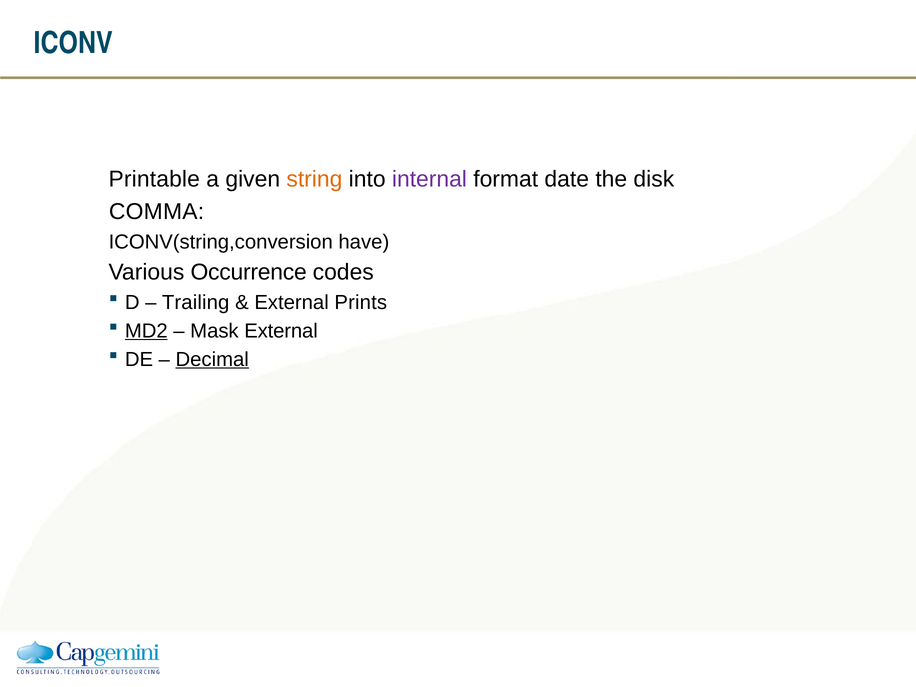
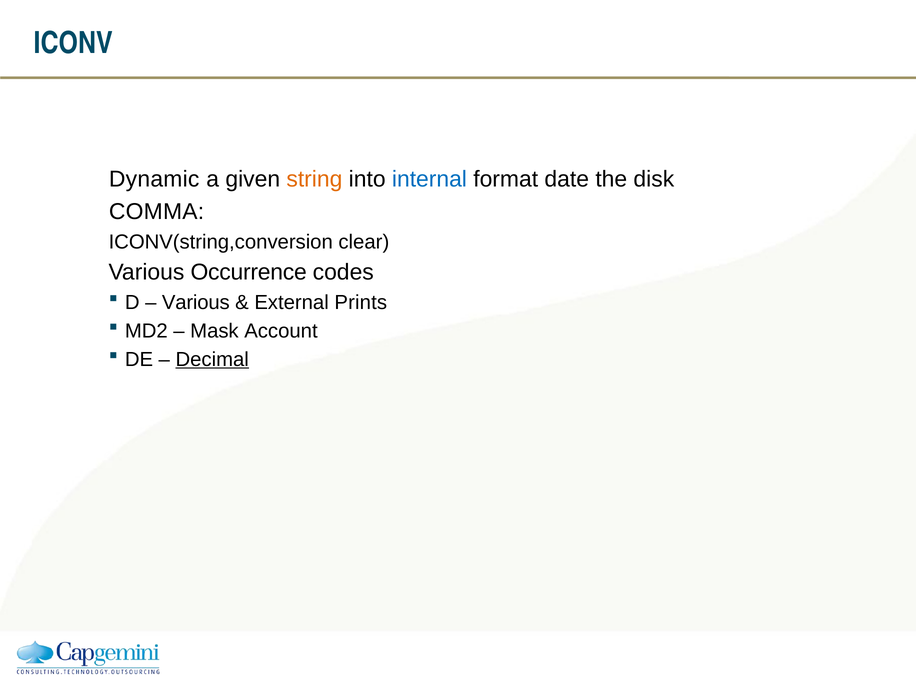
Printable: Printable -> Dynamic (154, 179)
internal colour: purple -> blue (429, 179)
have: have -> clear (364, 242)
Trailing: Trailing -> Various (196, 302)
MD2 underline: present -> none (146, 331)
Mask External: External -> Account (281, 331)
